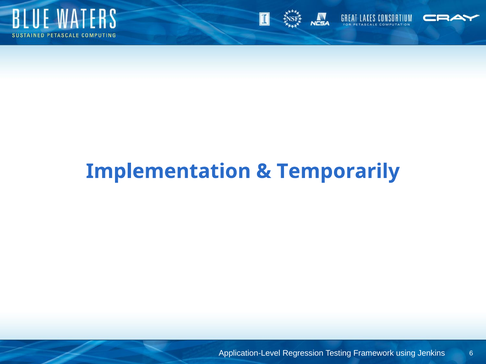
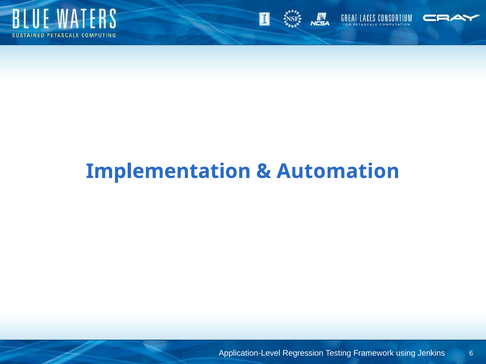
Temporarily: Temporarily -> Automation (338, 172)
